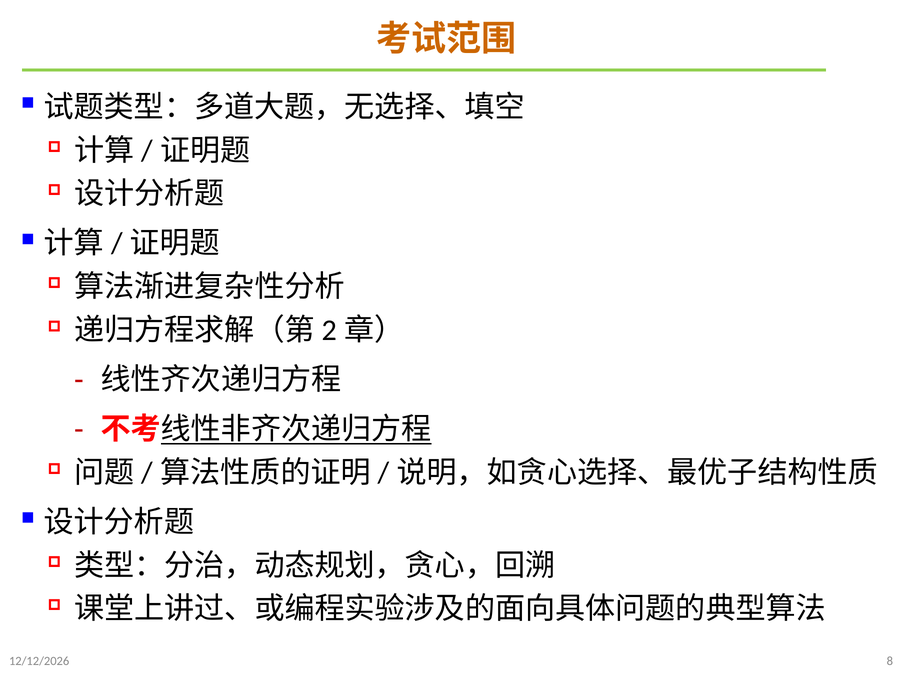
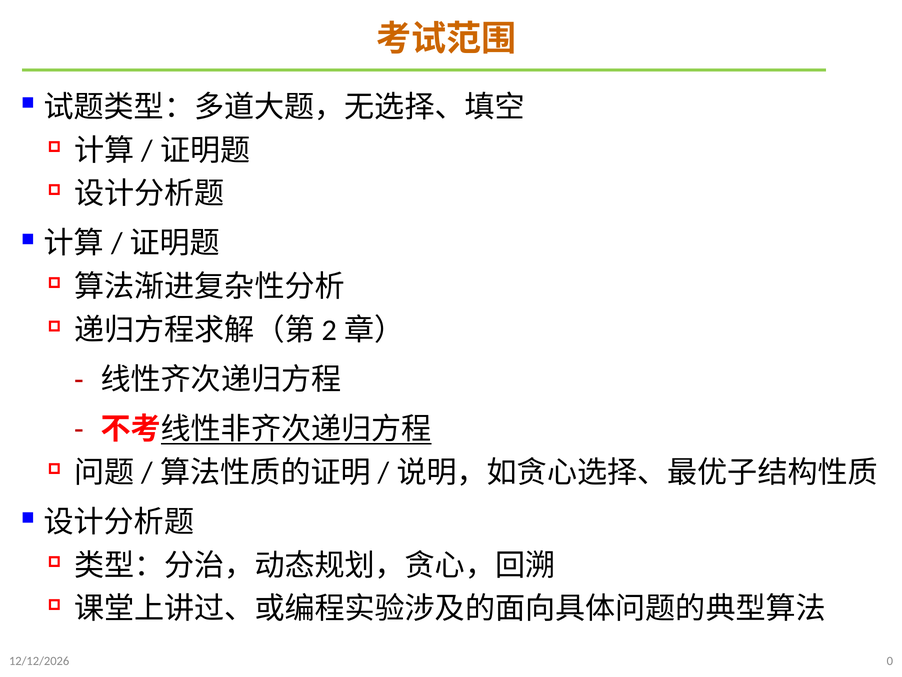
8: 8 -> 0 (890, 661)
